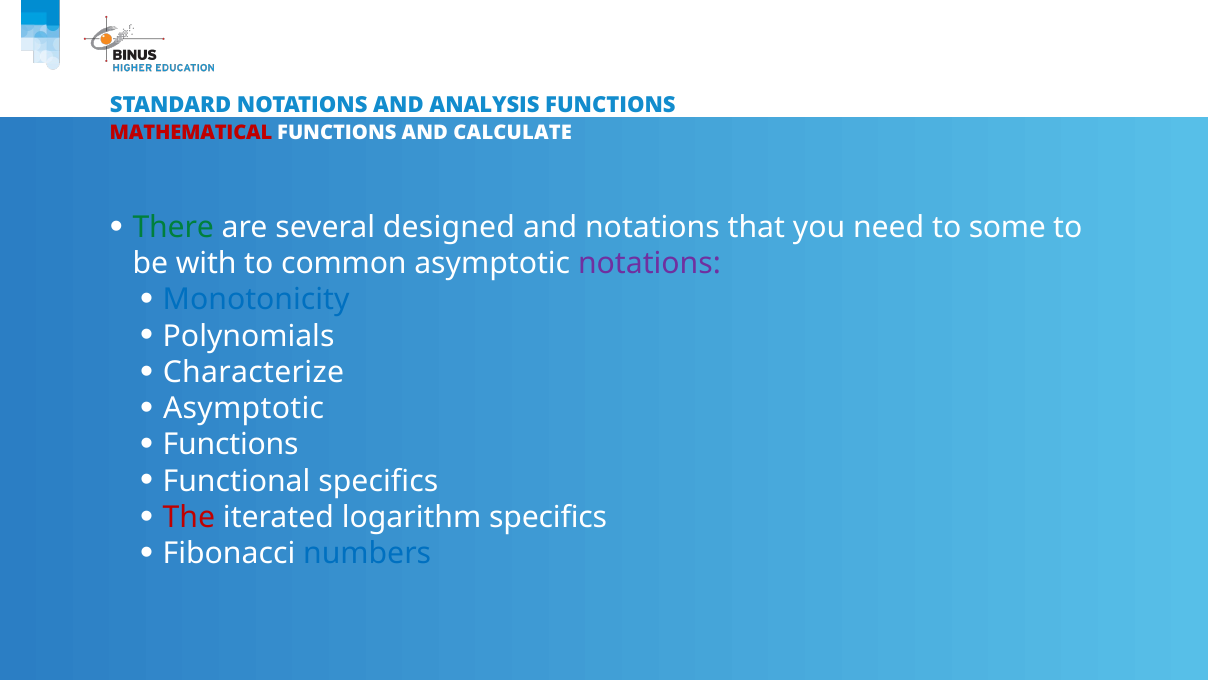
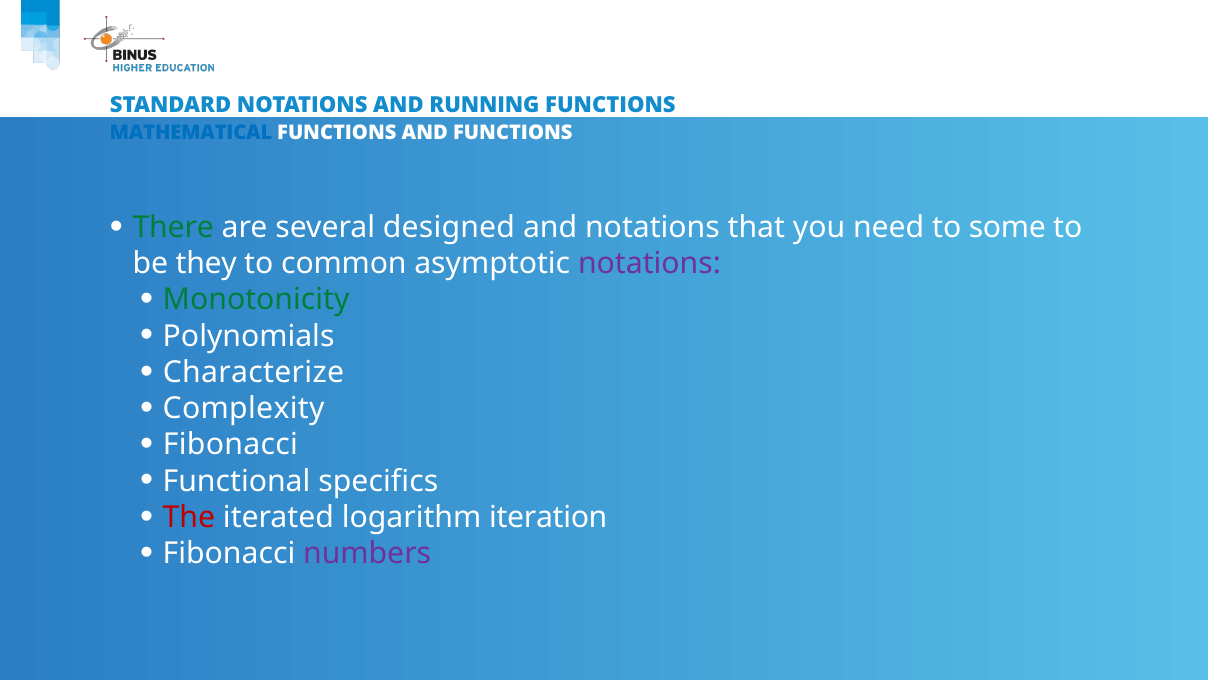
ANALYSIS: ANALYSIS -> RUNNING (484, 105)
MATHEMATICAL colour: red -> blue (191, 133)
AND CALCULATE: CALCULATE -> FUNCTIONS (513, 133)
with: with -> they (206, 263)
Monotonicity colour: blue -> green (256, 300)
Asymptotic: Asymptotic -> Complexity (244, 408)
Functions: Functions -> Fibonacci (230, 445)
logarithm specifics: specifics -> iteration (548, 517)
numbers colour: blue -> purple (367, 553)
